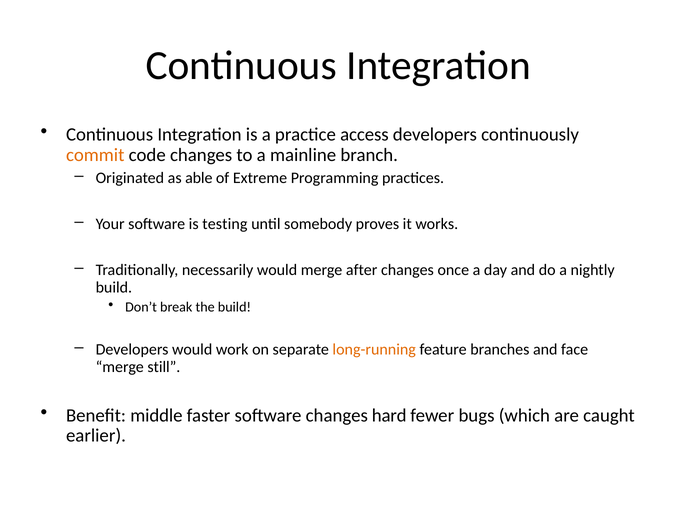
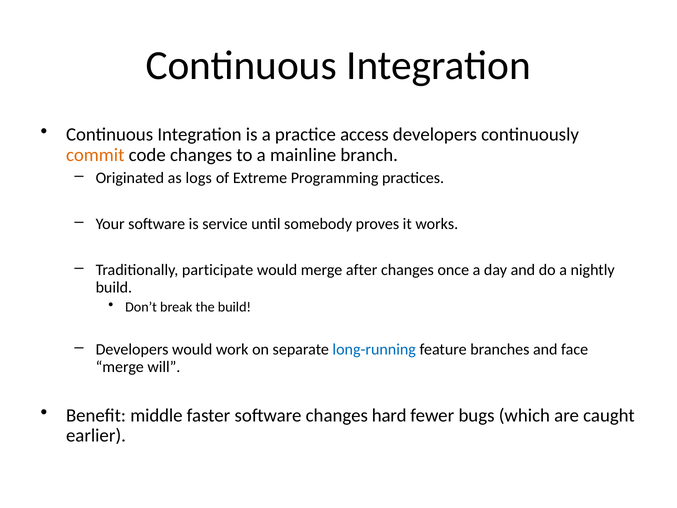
able: able -> logs (199, 178)
testing: testing -> service (225, 224)
necessarily: necessarily -> participate (218, 270)
long-running colour: orange -> blue (374, 349)
still: still -> will (164, 367)
